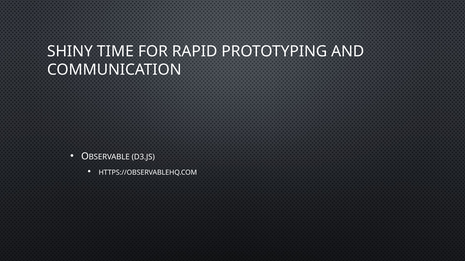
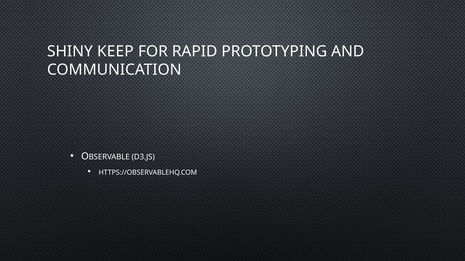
TIME: TIME -> KEEP (115, 51)
